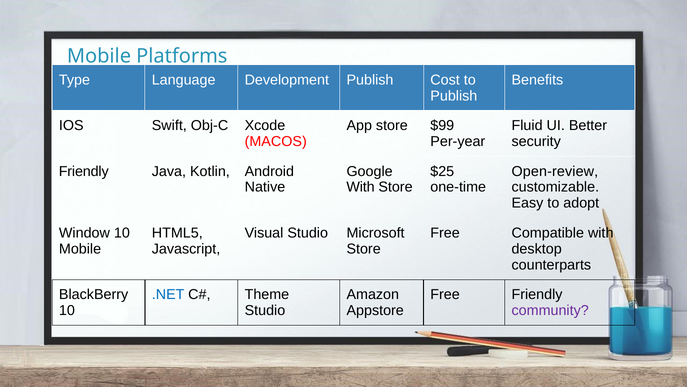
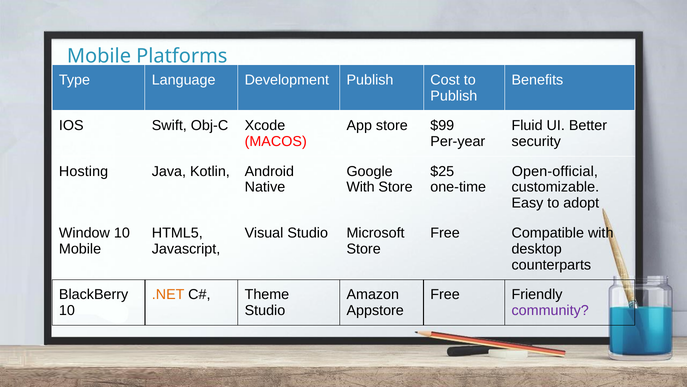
Friendly: Friendly -> Hosting (84, 171)
Open-review: Open-review -> Open-official (555, 171)
.NET colour: blue -> orange (168, 294)
